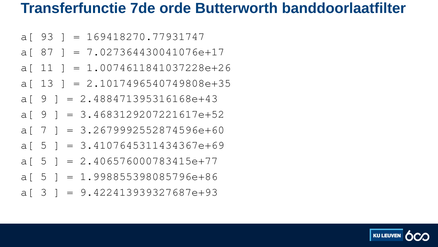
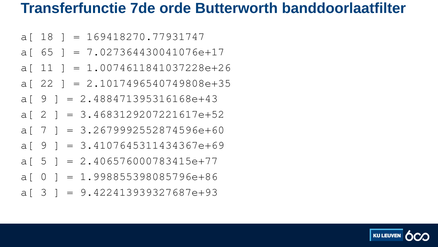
93: 93 -> 18 (47, 36)
87: 87 -> 65 (47, 52)
13: 13 -> 22 (47, 83)
9: 9 -> 2 (44, 114)
5: 5 -> 9 (44, 145)
5: 5 -> 0 (44, 176)
